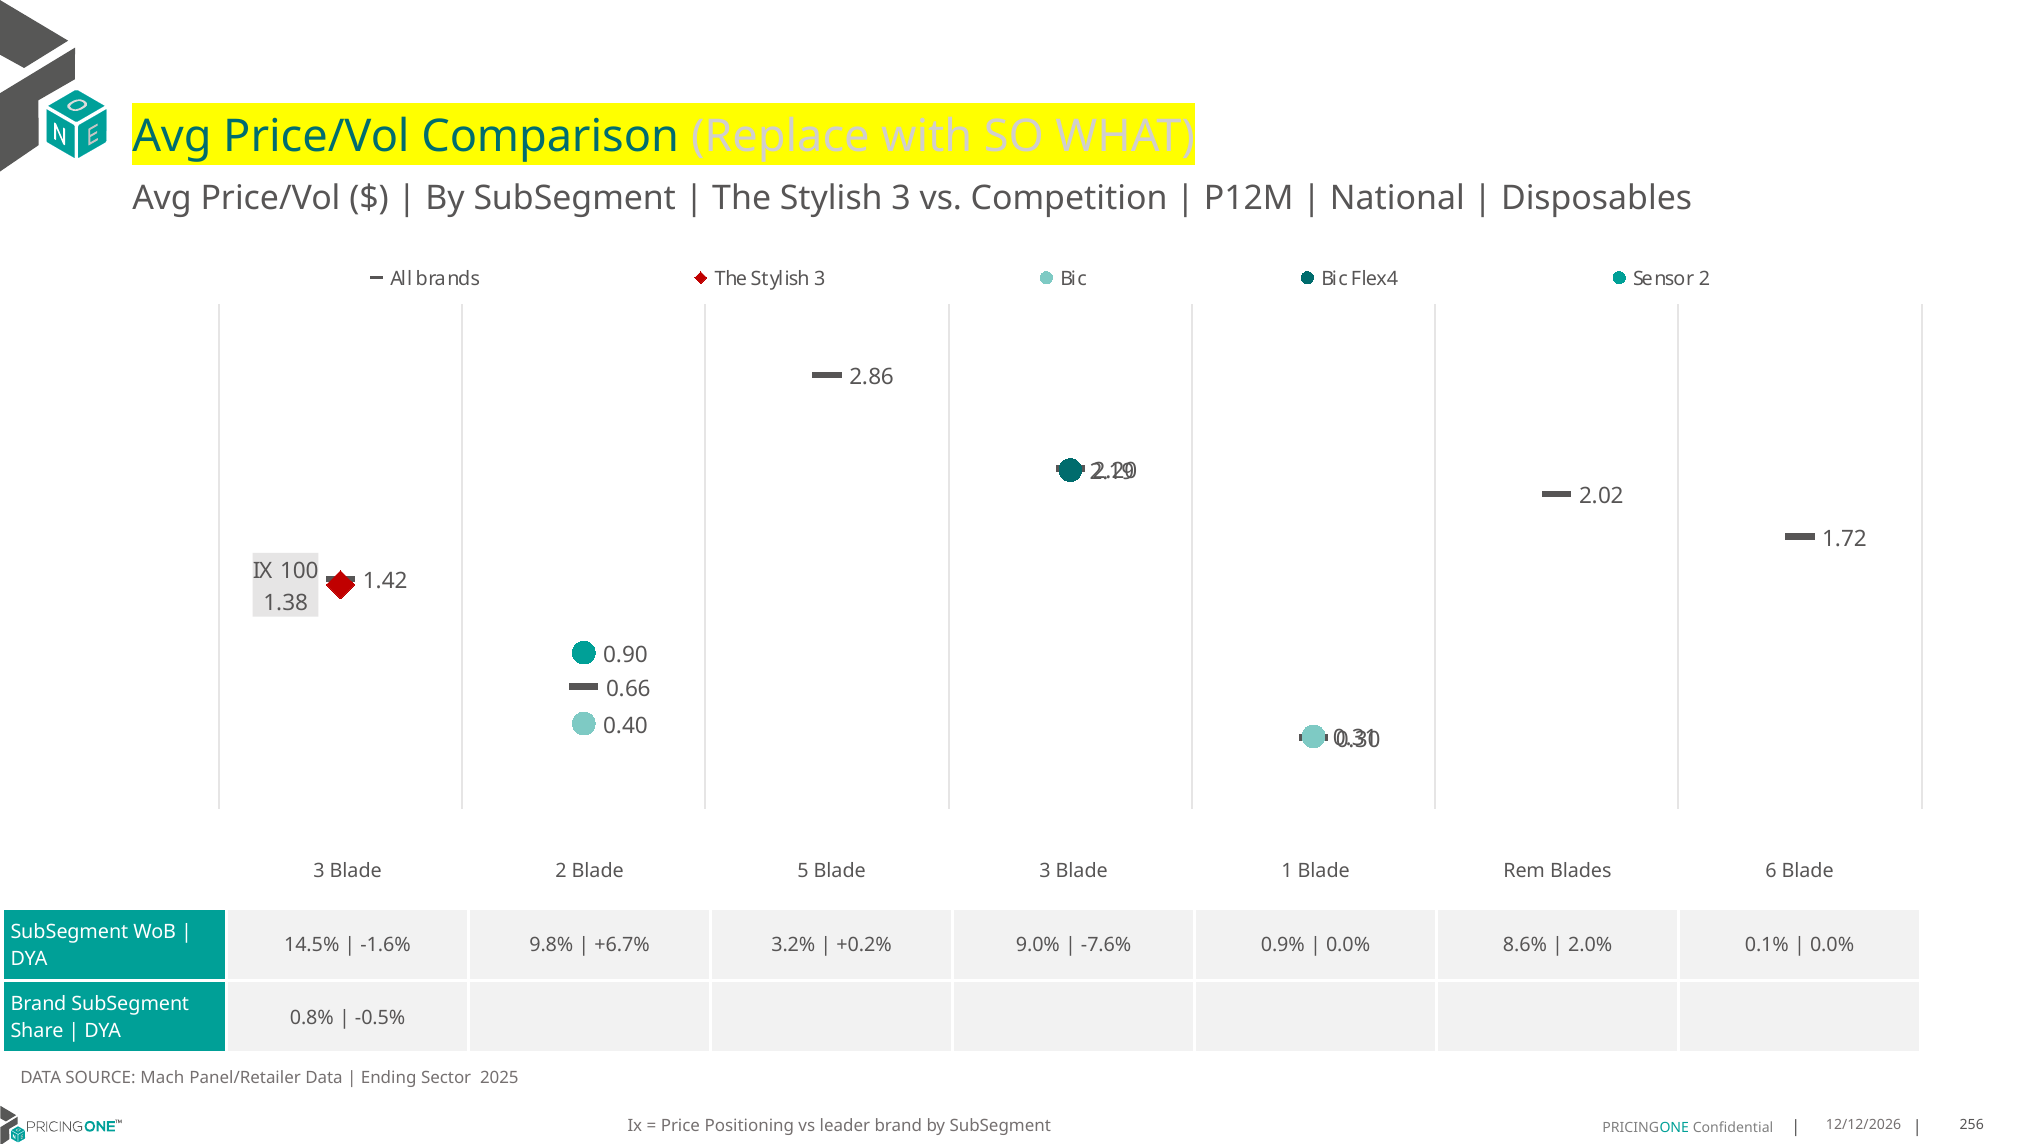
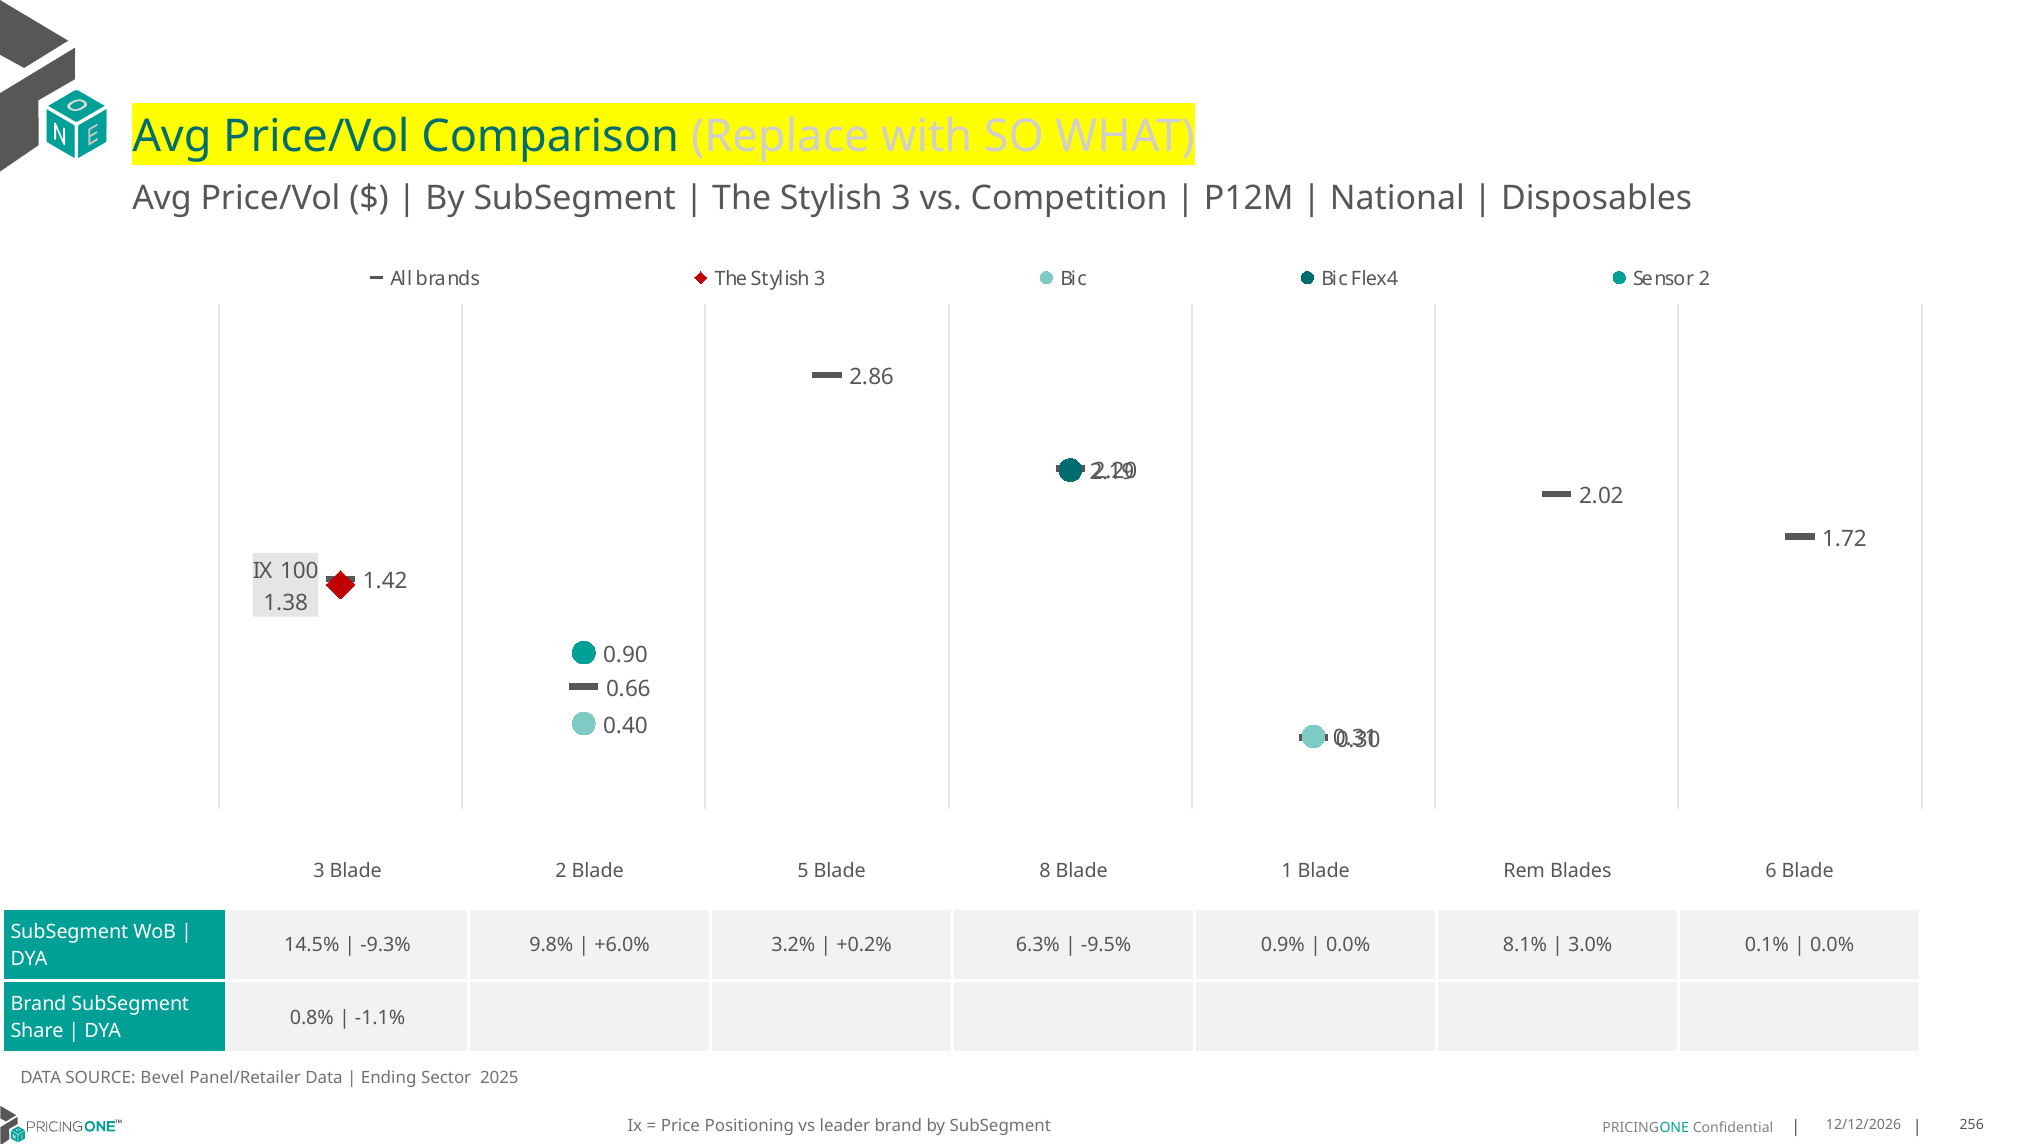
Blade 3: 3 -> 8 (1045, 871)
-1.6%: -1.6% -> -9.3% (386, 946)
+6.7%: +6.7% -> +6.0% (622, 946)
9.0%: 9.0% -> 6.3% (1038, 946)
-7.6%: -7.6% -> -9.5% (1106, 946)
8.6%: 8.6% -> 8.1% (1525, 946)
2.0%: 2.0% -> 3.0% (1590, 946)
-0.5%: -0.5% -> -1.1% (380, 1018)
Mach: Mach -> Bevel (162, 1078)
